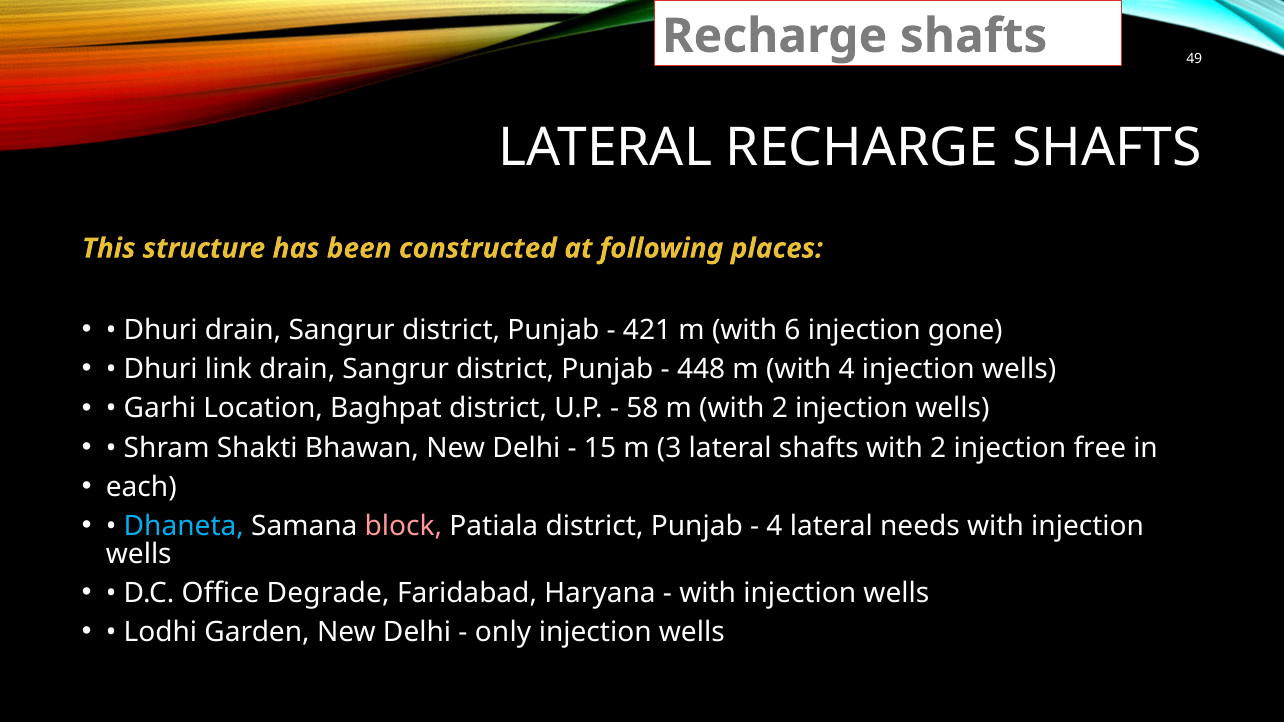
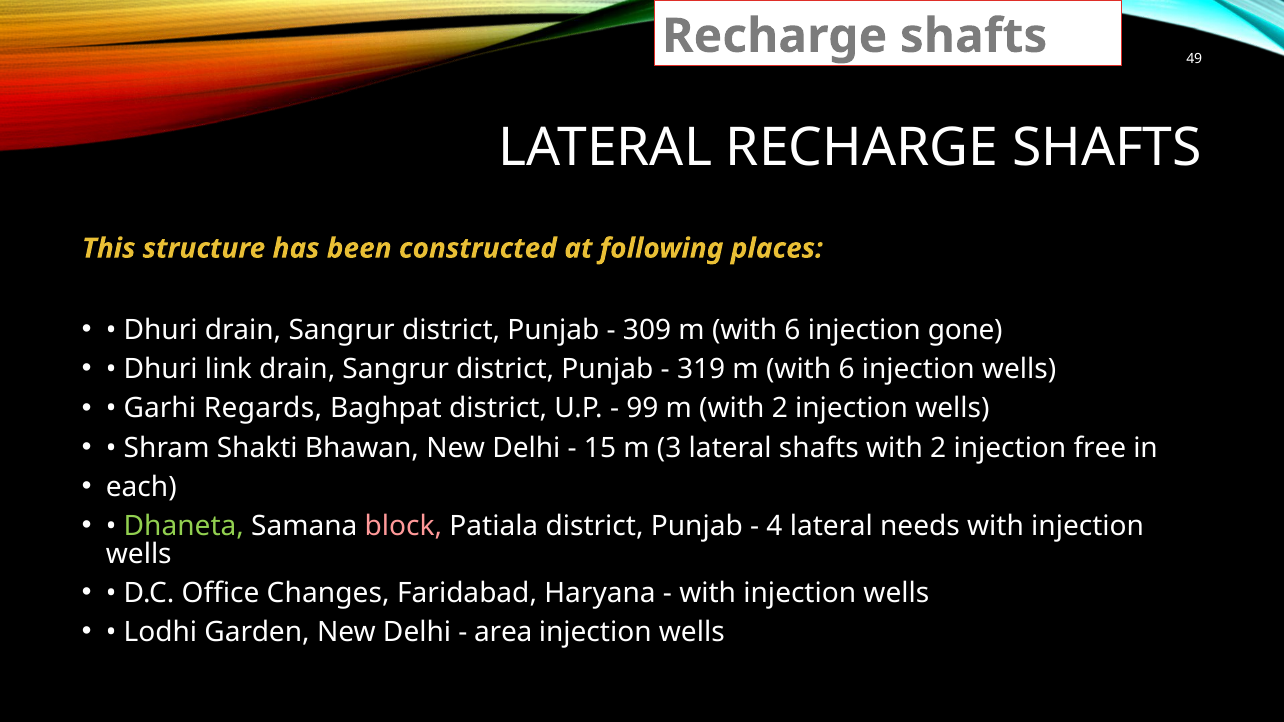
421: 421 -> 309 (647, 330)
448: 448 -> 319 (701, 369)
4: 4 -> 6 (847, 369)
Location: Location -> Regards (263, 409)
58: 58 -> 99 (642, 409)
Dhaneta colour: light blue -> light green (184, 527)
Degrade: Degrade -> Changes (328, 593)
only: only -> area (503, 633)
